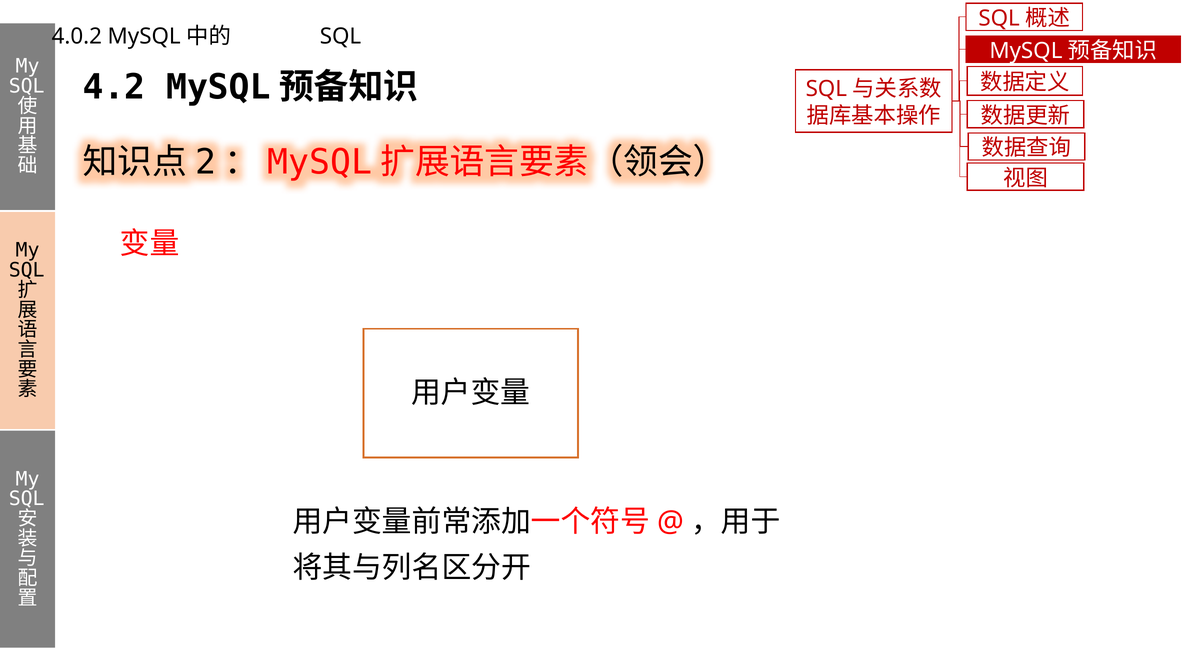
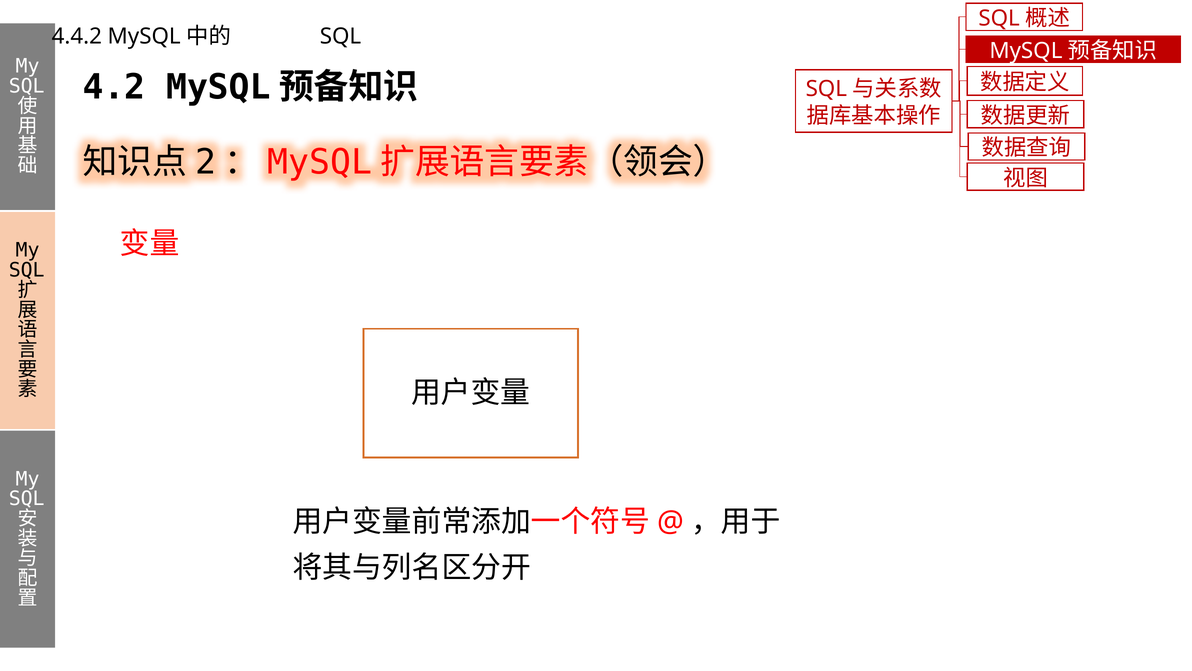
4.0.2: 4.0.2 -> 4.4.2 (77, 36)
